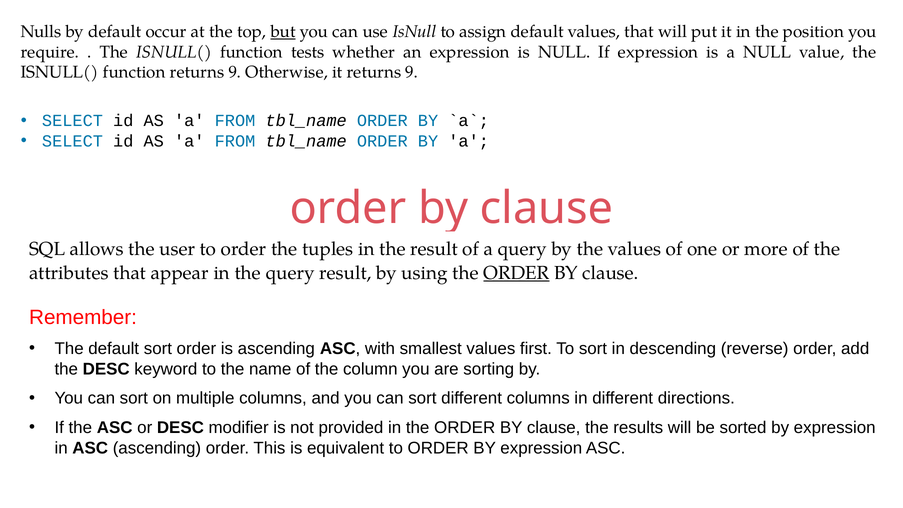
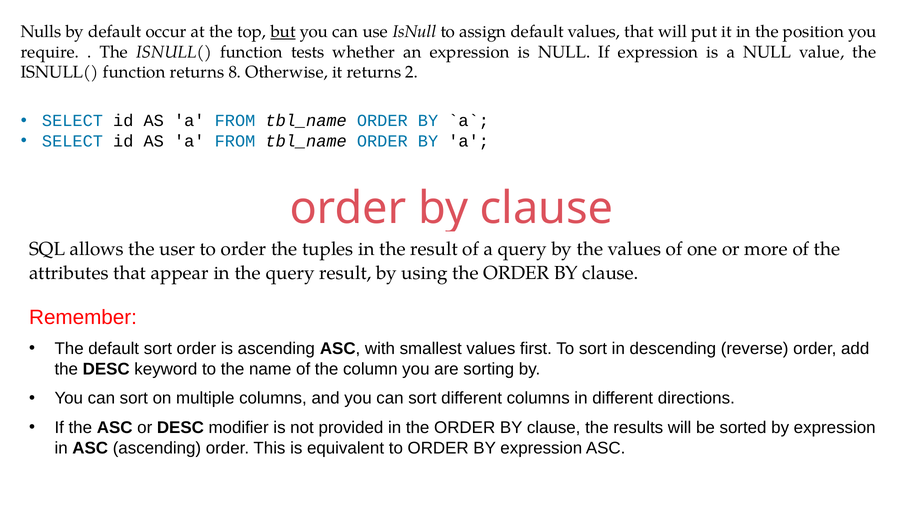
function returns 9: 9 -> 8 (235, 72)
it returns 9: 9 -> 2 (412, 72)
ORDER underline: present -> none (516, 273)
